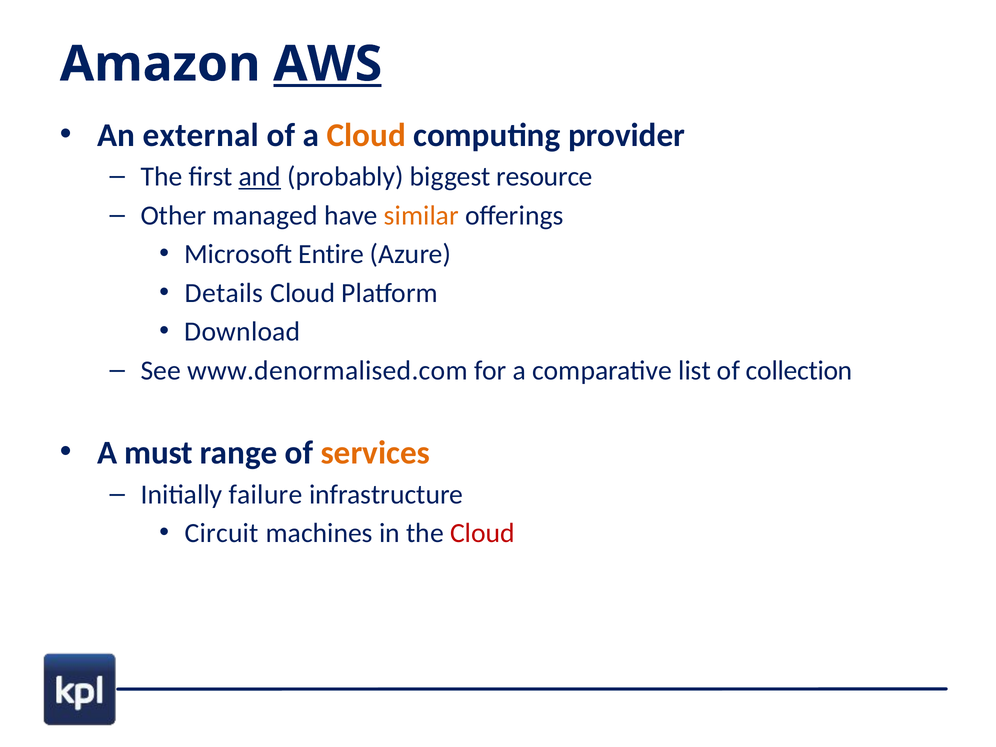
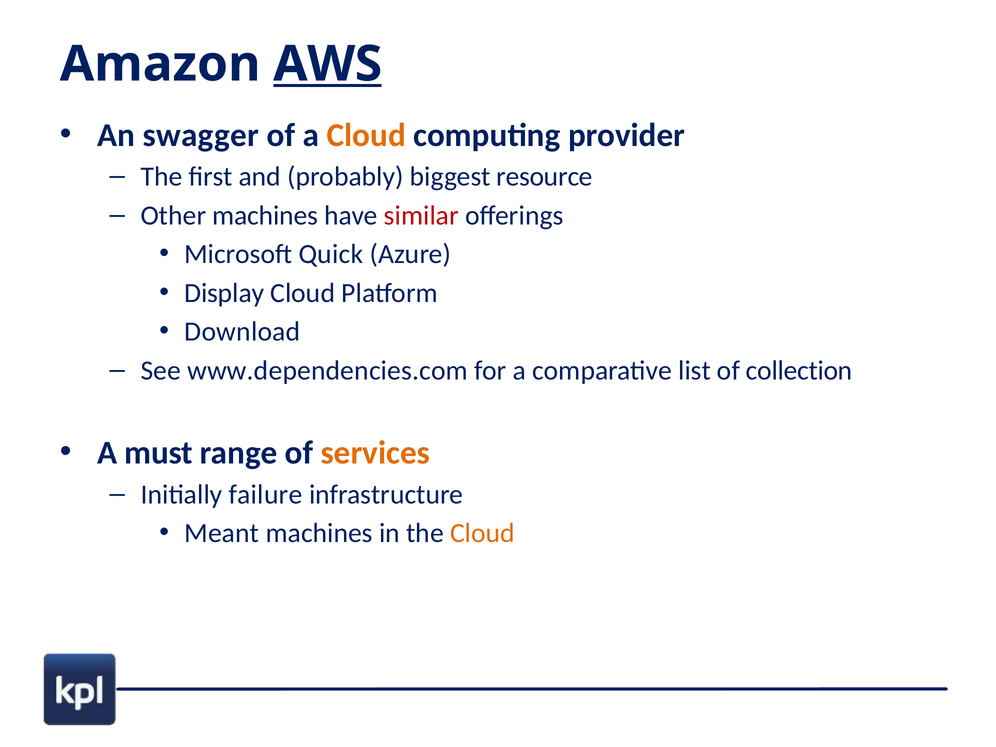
external: external -> swagger (201, 135)
and underline: present -> none (260, 177)
Other managed: managed -> machines (265, 216)
similar colour: orange -> red (421, 216)
Entire: Entire -> Quick (331, 254)
Details: Details -> Display (224, 293)
www.denormalised.com: www.denormalised.com -> www.dependencies.com (328, 371)
Circuit: Circuit -> Meant (222, 533)
Cloud colour: red -> orange (483, 533)
